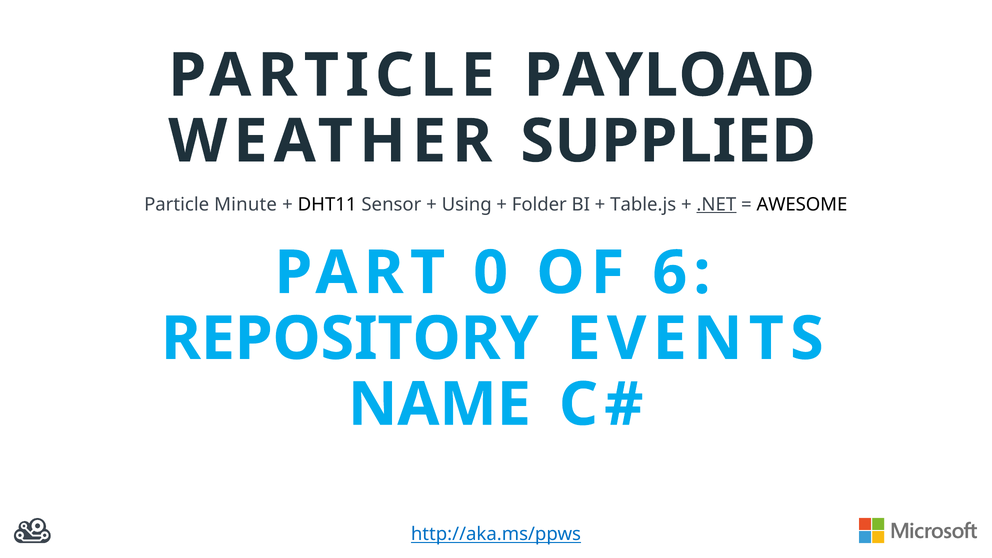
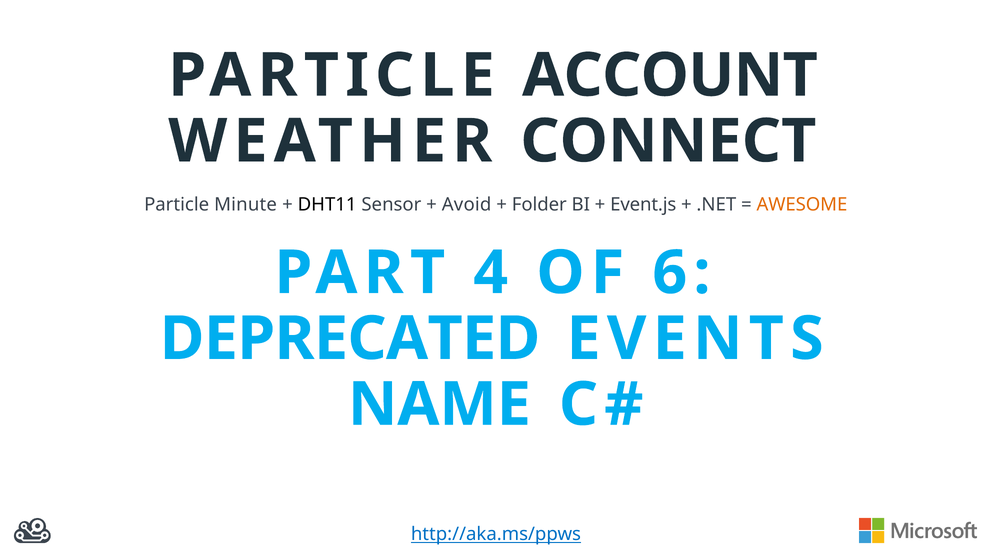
PAYLOAD: PAYLOAD -> ACCOUNT (670, 76)
SUPPLIED: SUPPLIED -> CONNECT (668, 141)
Using: Using -> Avoid (467, 205)
Table.js: Table.js -> Event.js (643, 205)
.NET underline: present -> none (716, 205)
AWESOME colour: black -> orange (802, 205)
0: 0 -> 4 (491, 273)
REPOSITORY: REPOSITORY -> DEPRECATED (350, 339)
